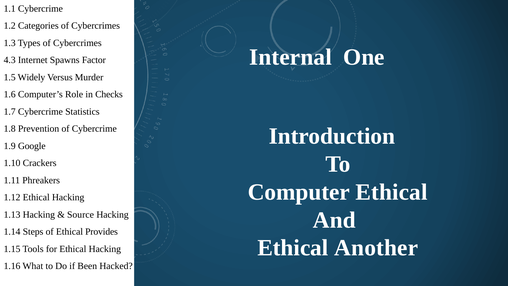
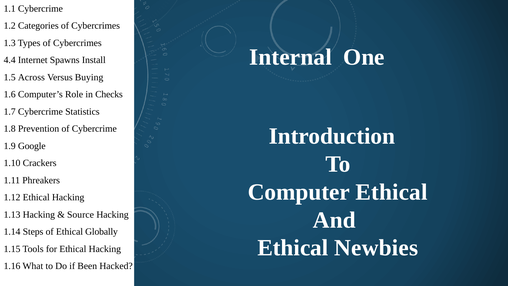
4.3: 4.3 -> 4.4 (10, 60)
Factor: Factor -> Install (94, 60)
Widely: Widely -> Across (31, 77)
Murder: Murder -> Buying (89, 77)
Provides: Provides -> Globally (102, 232)
Another: Another -> Newbies (376, 248)
